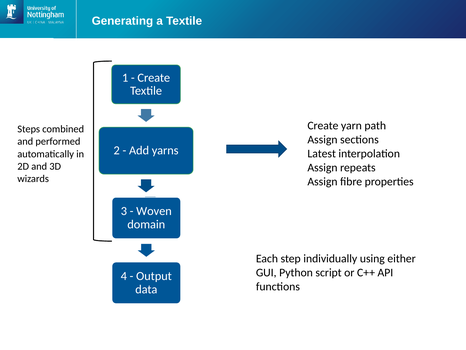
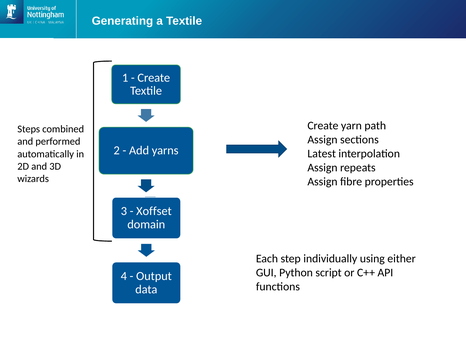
Woven: Woven -> Xoffset (154, 211)
